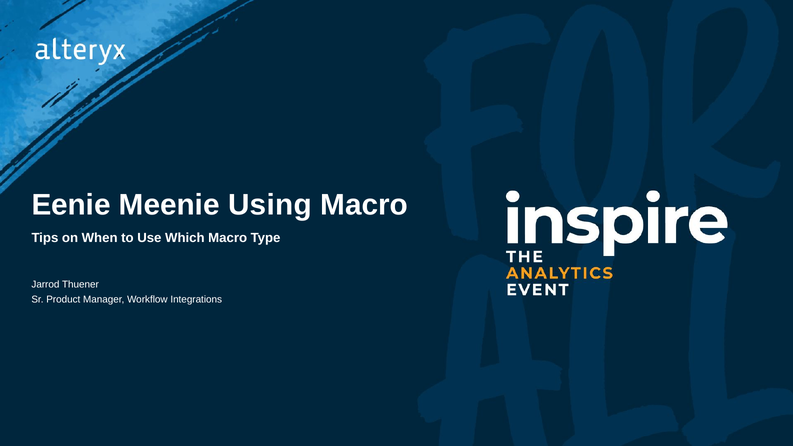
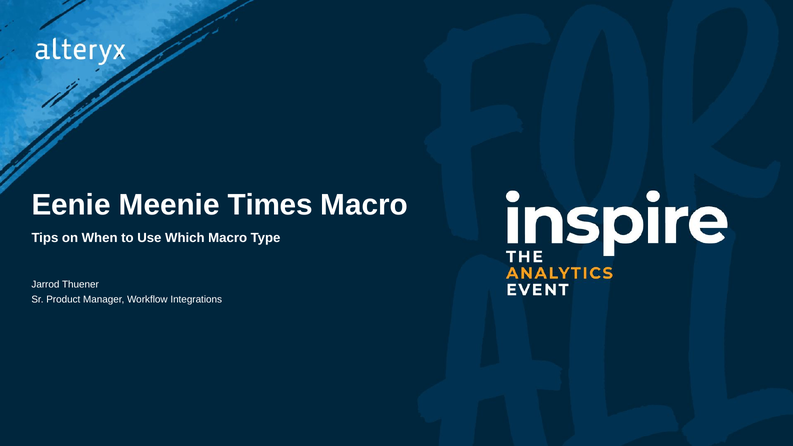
Using: Using -> Times (270, 205)
